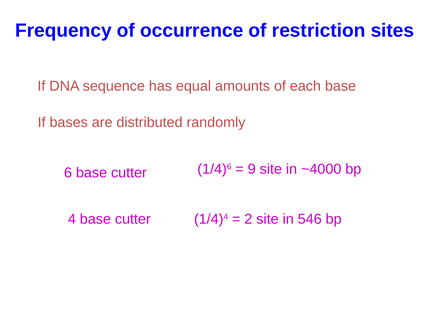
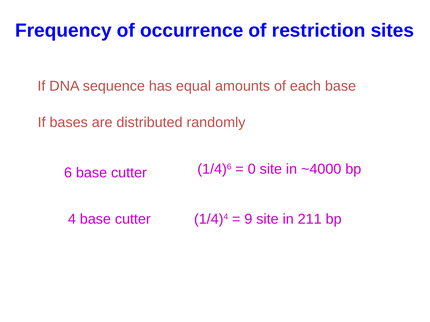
9: 9 -> 0 (252, 169)
2: 2 -> 9 (248, 220)
546: 546 -> 211 (310, 220)
